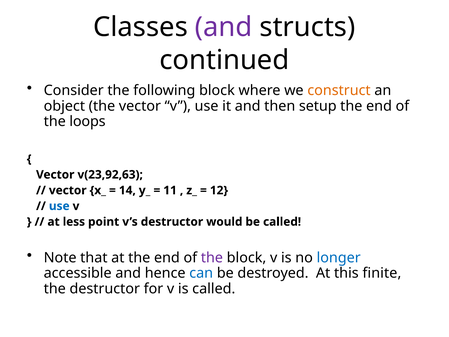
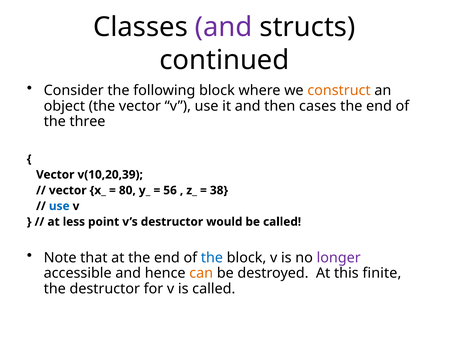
setup: setup -> cases (318, 106)
loops: loops -> three (87, 121)
v(23,92,63: v(23,92,63 -> v(10,20,39 (110, 175)
14: 14 -> 80 (127, 190)
11: 11 -> 56 (170, 190)
12: 12 -> 38 (219, 190)
the colour: purple -> blue (212, 257)
longer colour: blue -> purple (339, 257)
can colour: blue -> orange (201, 273)
